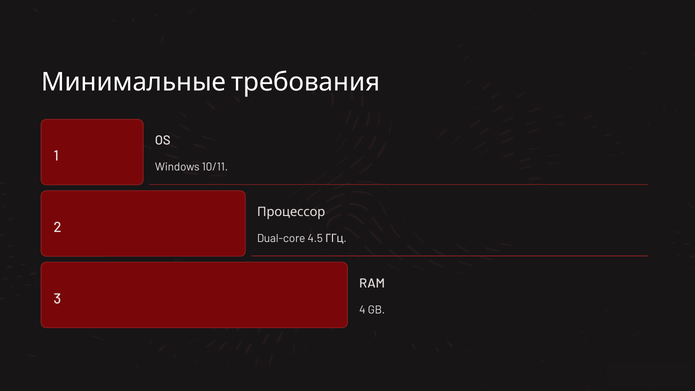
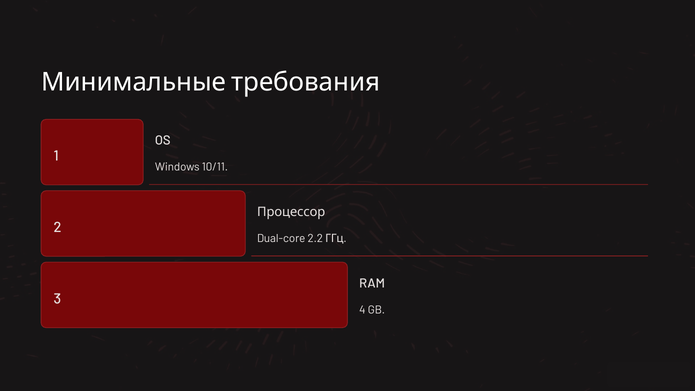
4.5: 4.5 -> 2.2 (315, 238)
